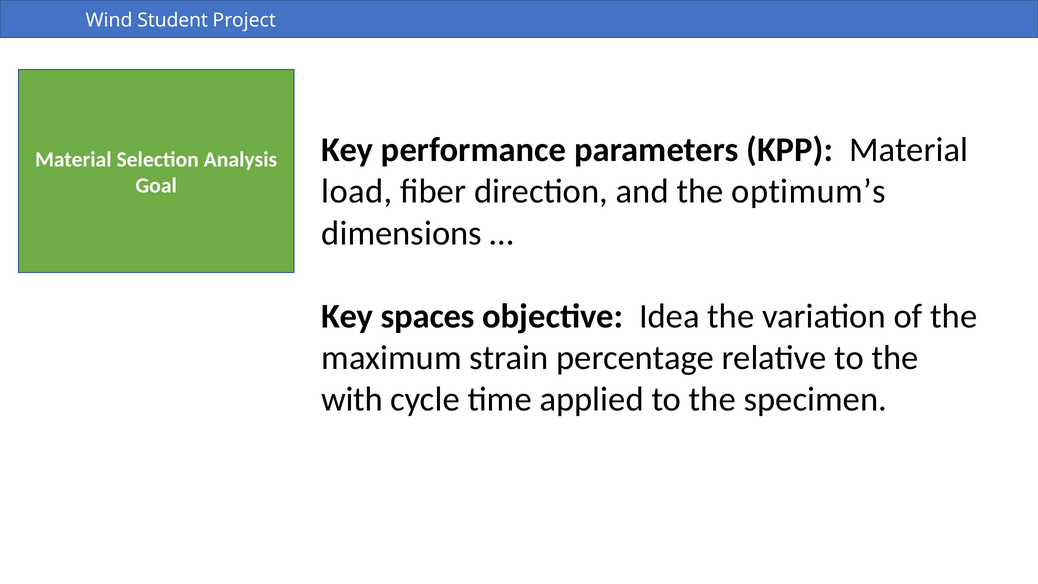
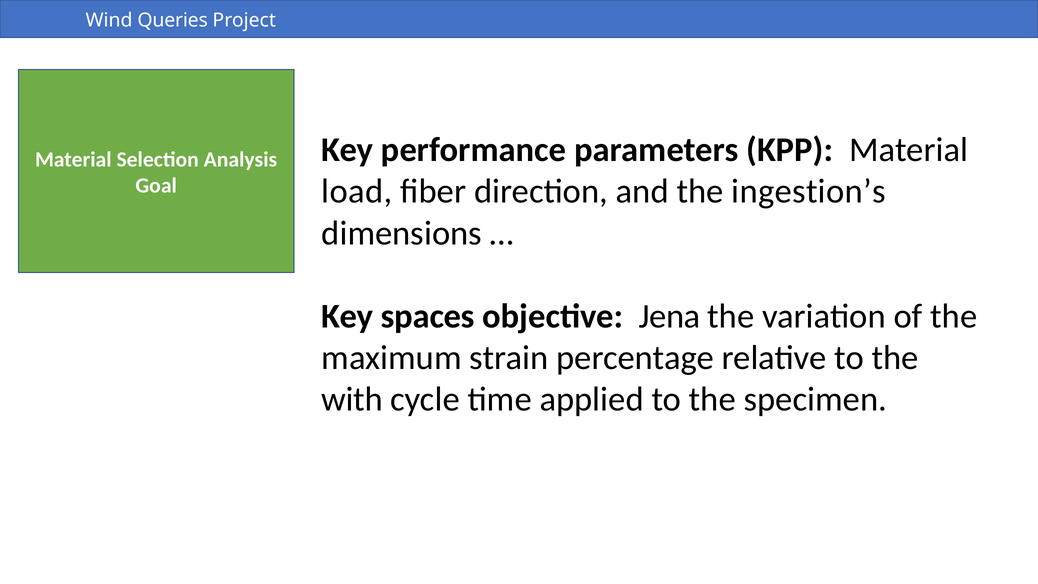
Student: Student -> Queries (173, 20)
optimum’s: optimum’s -> ingestion’s (809, 192)
Idea: Idea -> Jena (670, 316)
